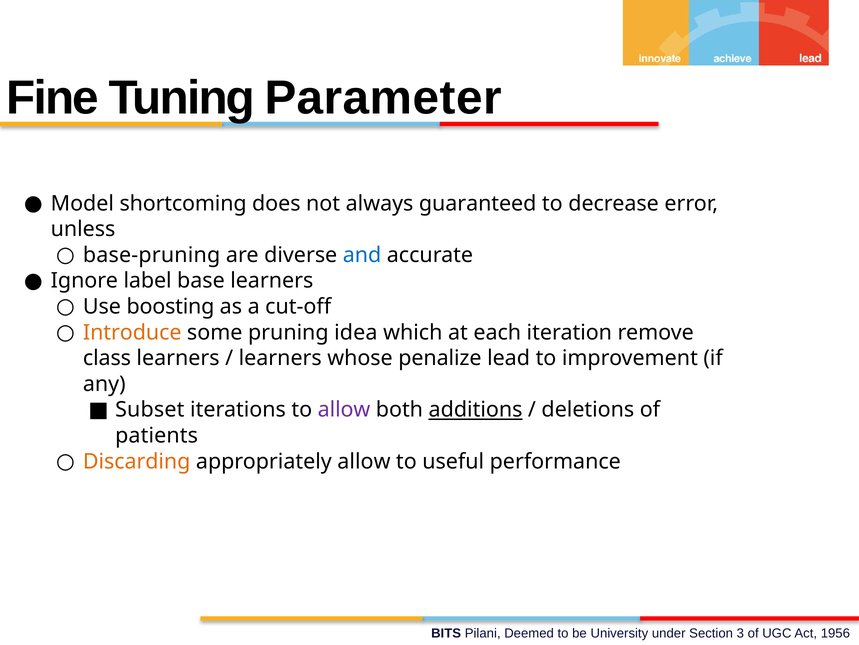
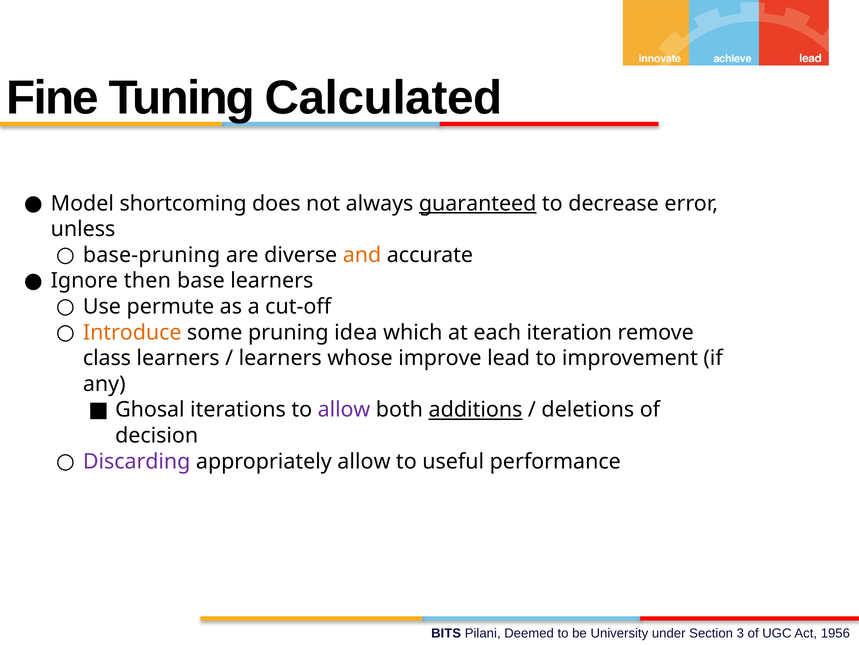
Parameter: Parameter -> Calculated (384, 98)
guaranteed underline: none -> present (478, 203)
and colour: blue -> orange (362, 255)
label: label -> then (147, 281)
boosting: boosting -> permute (170, 306)
penalize: penalize -> improve (440, 358)
Subset: Subset -> Ghosal (150, 409)
patients: patients -> decision (157, 435)
Discarding colour: orange -> purple (137, 461)
